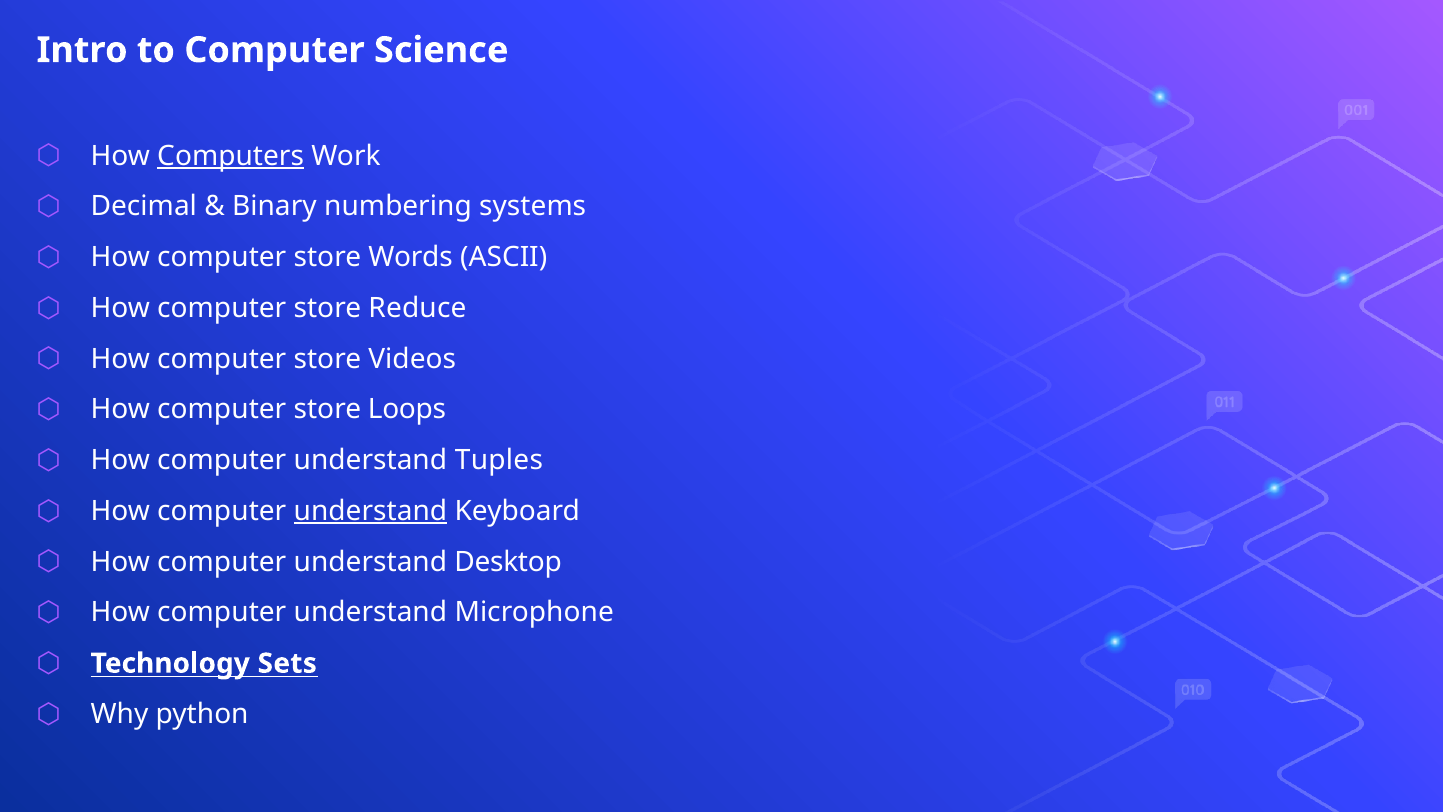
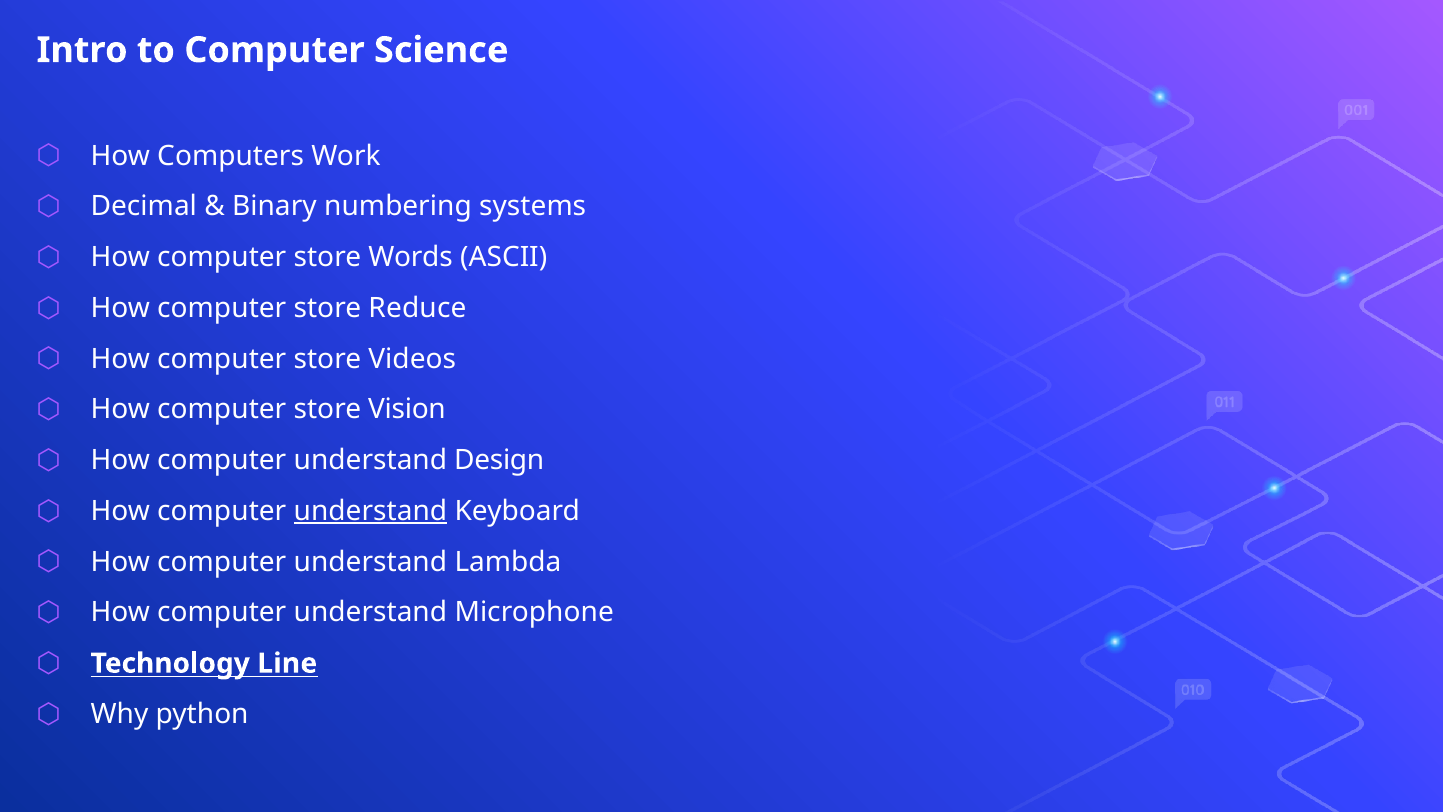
Computers underline: present -> none (231, 156)
Loops: Loops -> Vision (407, 410)
Tuples: Tuples -> Design (499, 460)
Desktop: Desktop -> Lambda (508, 562)
Sets: Sets -> Line (287, 663)
